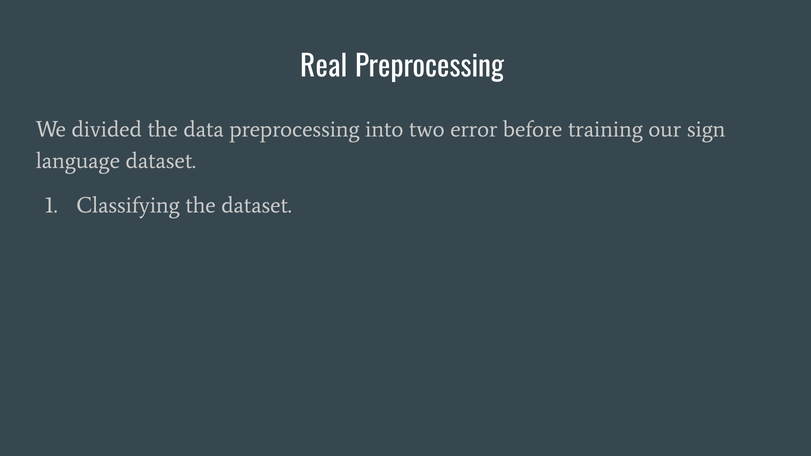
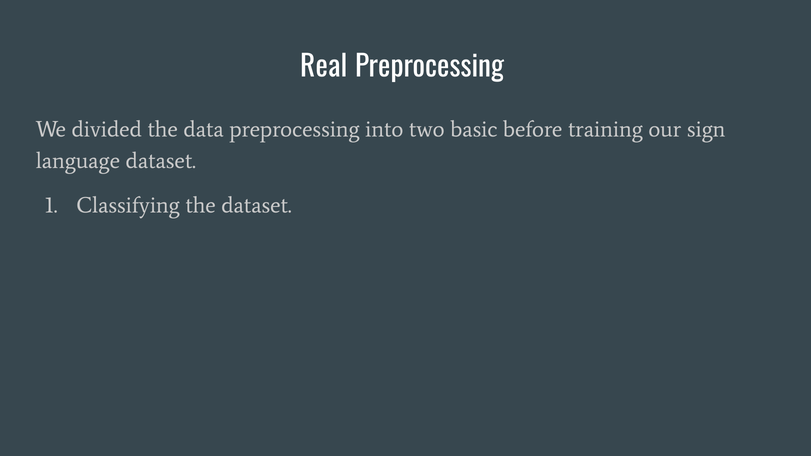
error: error -> basic (474, 130)
